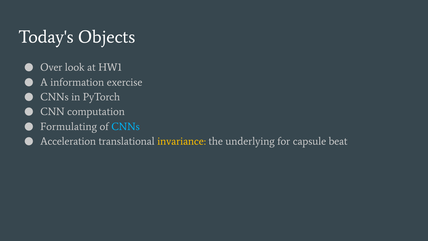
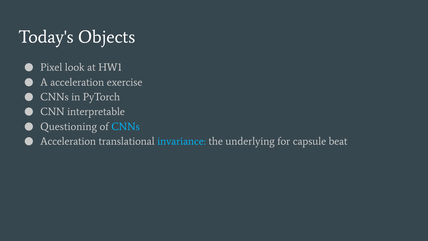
Over: Over -> Pixel (51, 67)
A information: information -> acceleration (77, 82)
computation: computation -> interpretable (96, 112)
Formulating: Formulating -> Questioning (69, 126)
invariance colour: yellow -> light blue (182, 141)
